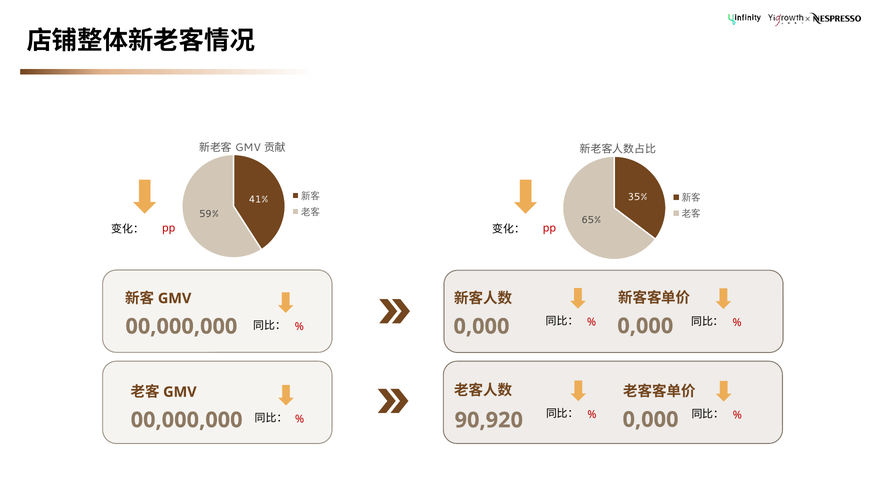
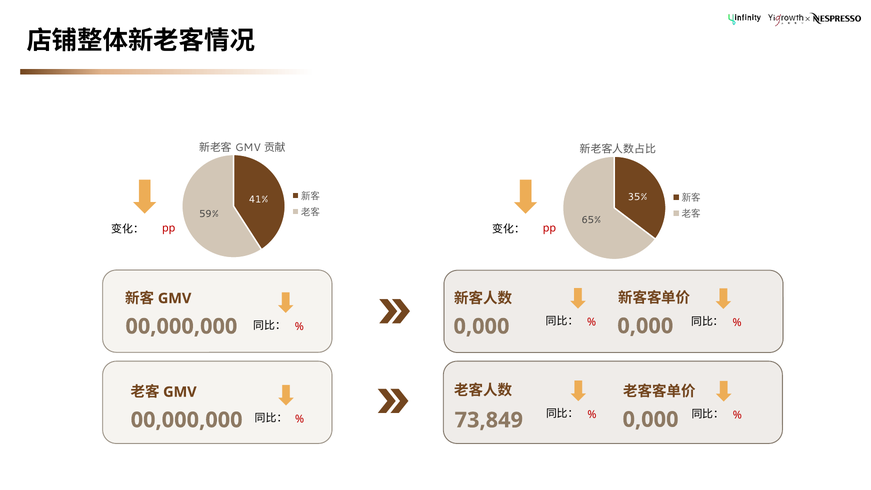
90,920: 90,920 -> 73,849 (489, 420)
